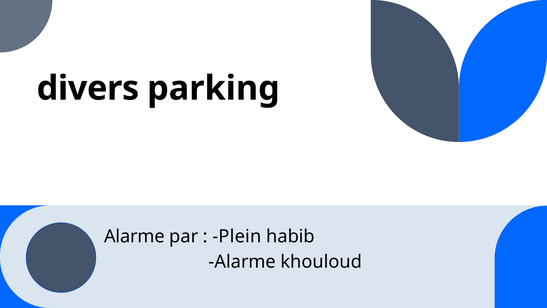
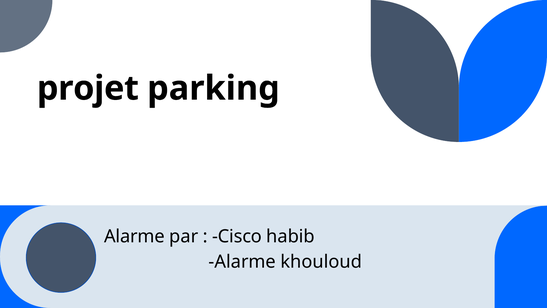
divers: divers -> projet (88, 88)
Plein: Plein -> Cisco (237, 236)
